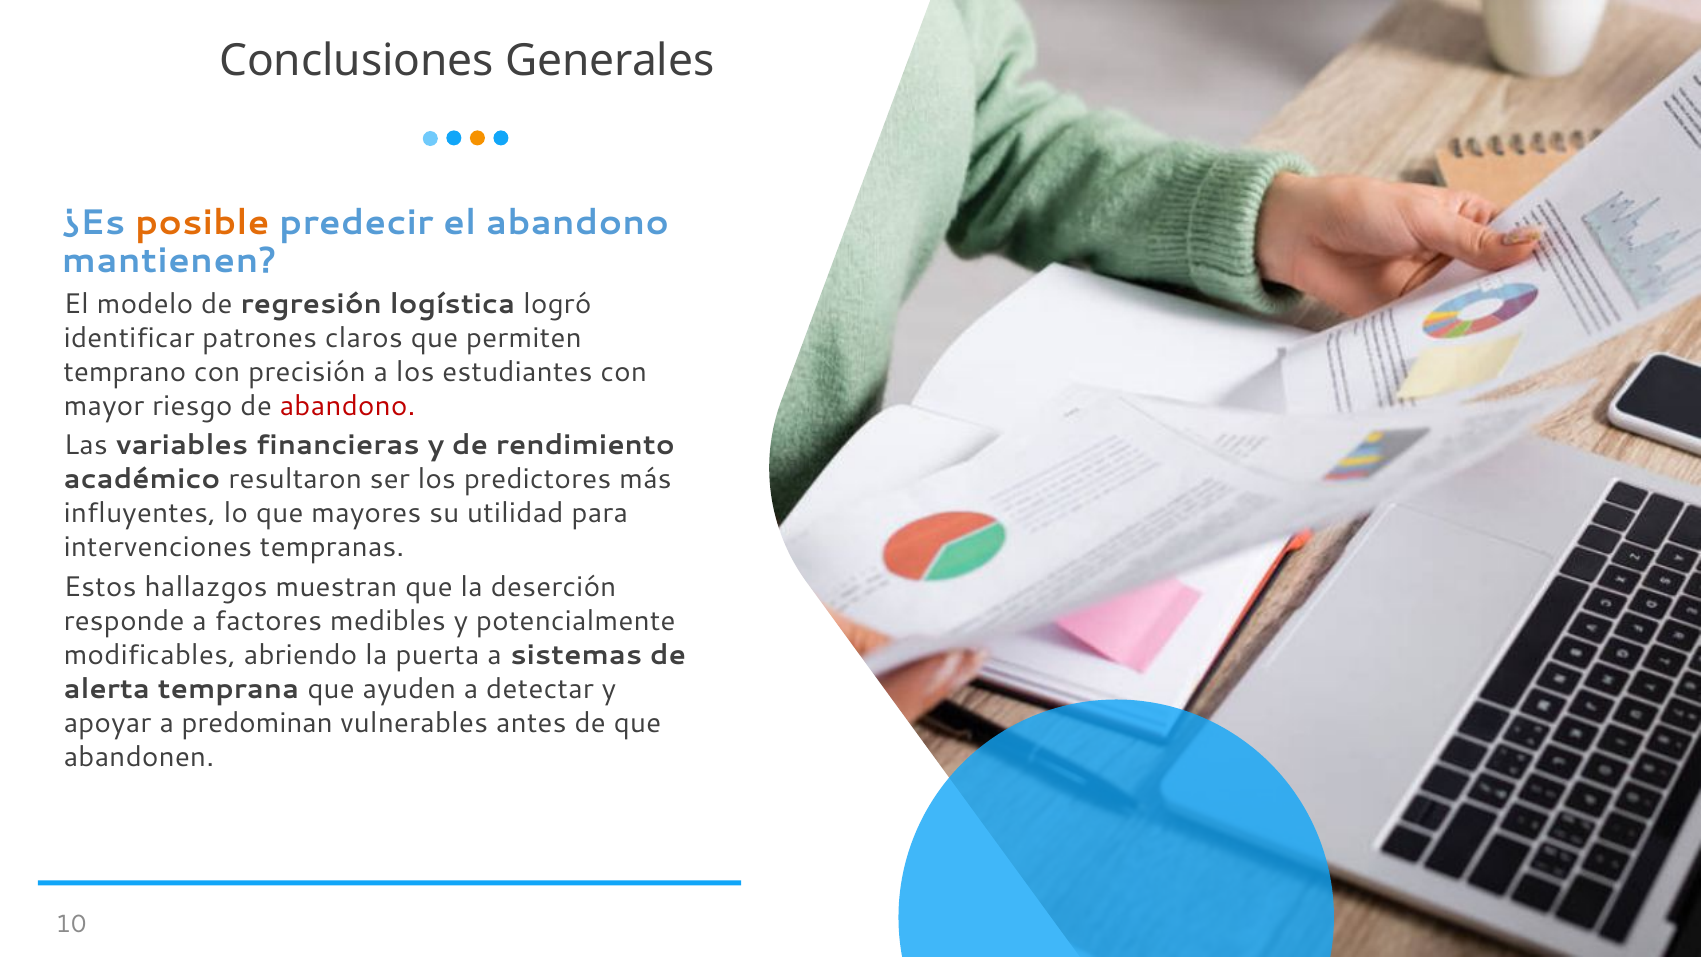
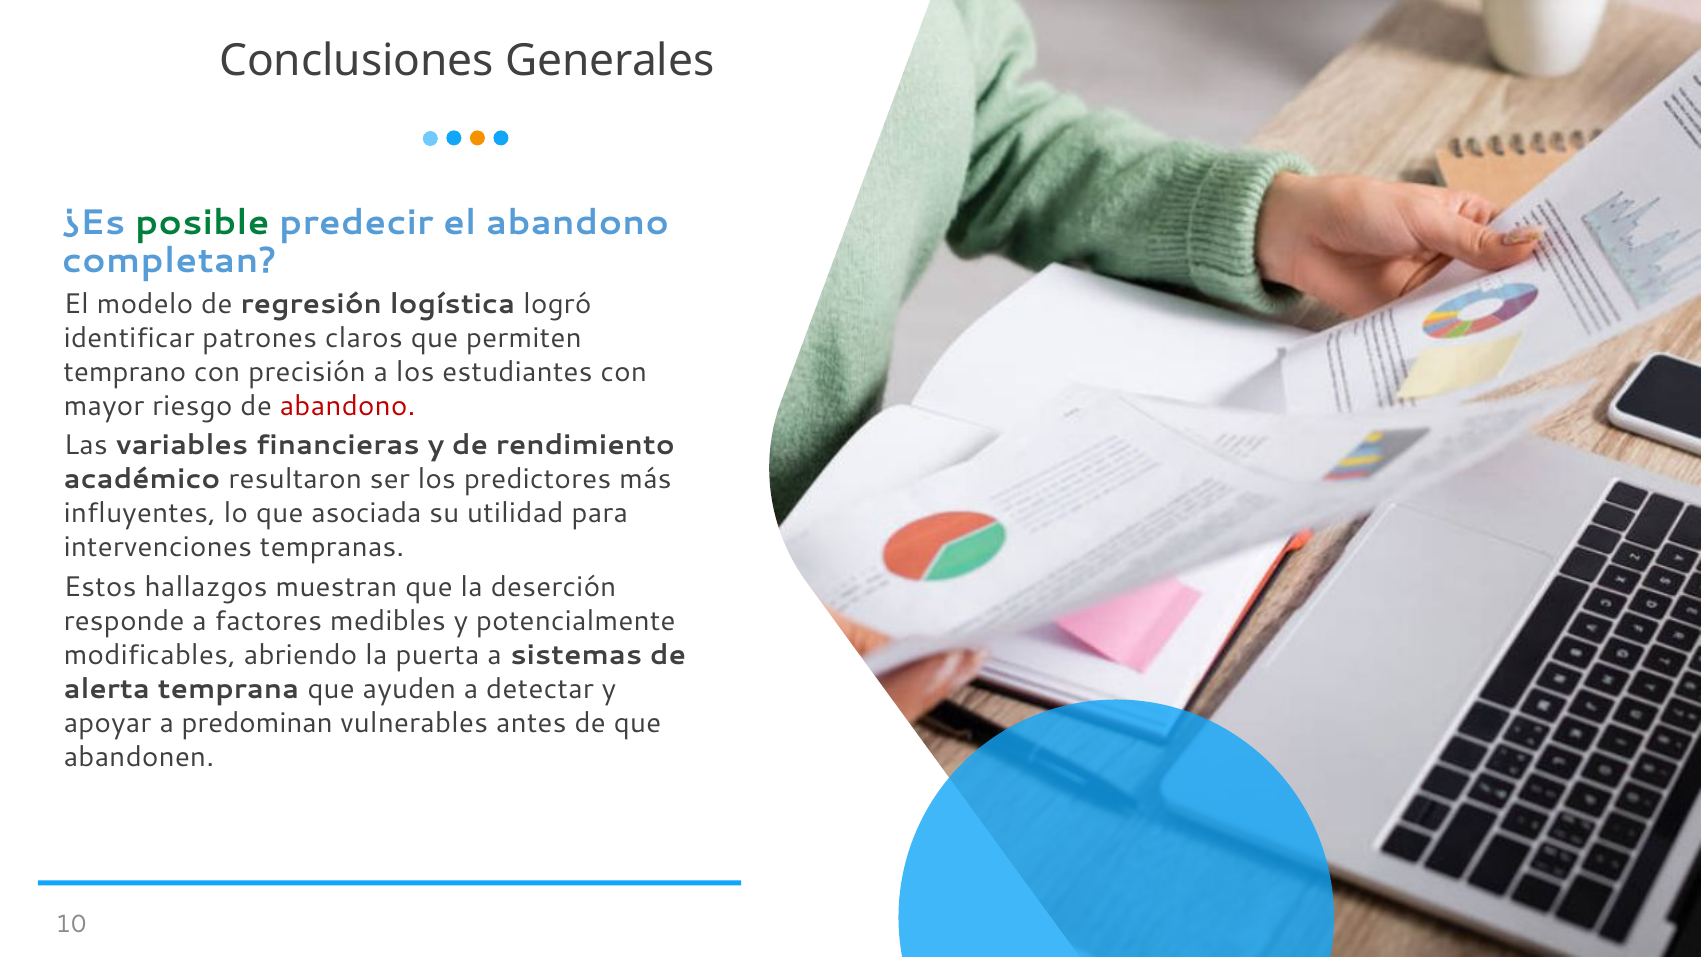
posible colour: orange -> green (202, 222)
mantienen: mantienen -> completan (169, 261)
mayores: mayores -> asociada (366, 513)
